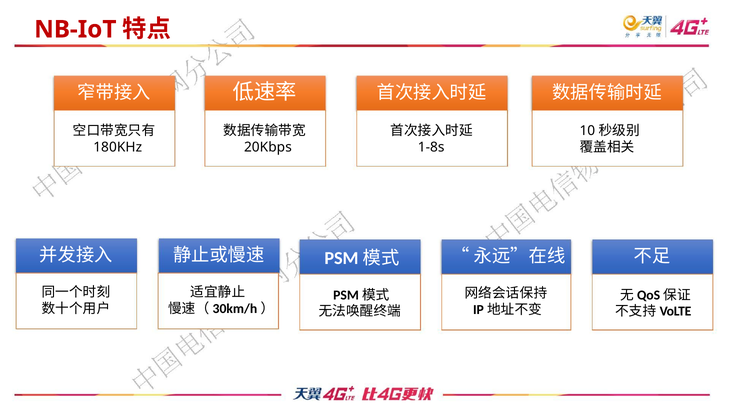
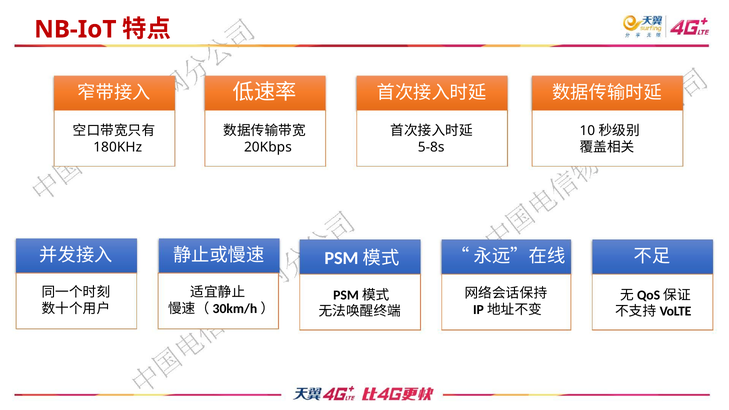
1-8s: 1-8s -> 5-8s (431, 147)
